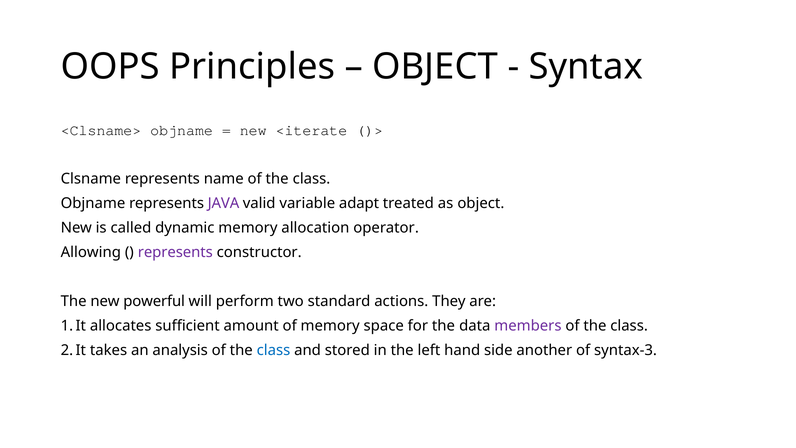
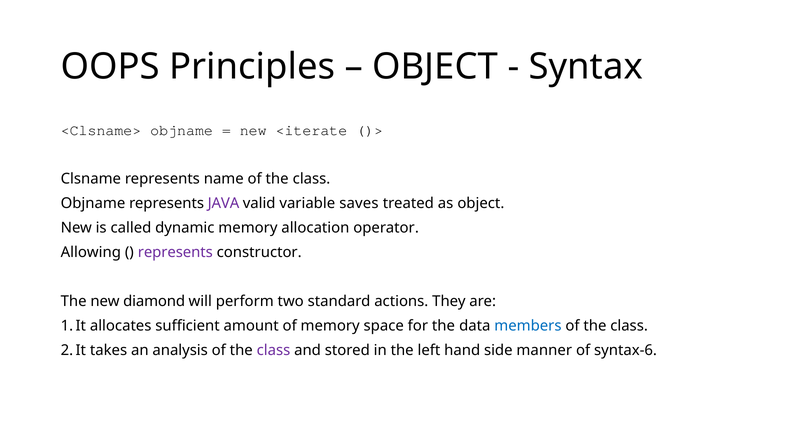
adapt: adapt -> saves (359, 203)
powerful: powerful -> diamond (154, 301)
members colour: purple -> blue (528, 325)
class colour: blue -> purple (274, 350)
another: another -> manner (544, 350)
syntax-3: syntax-3 -> syntax-6 (626, 350)
